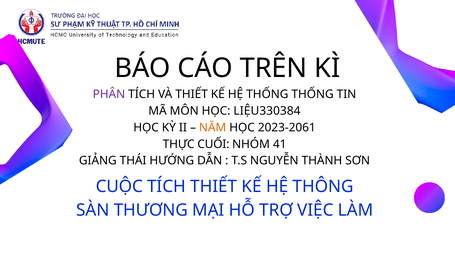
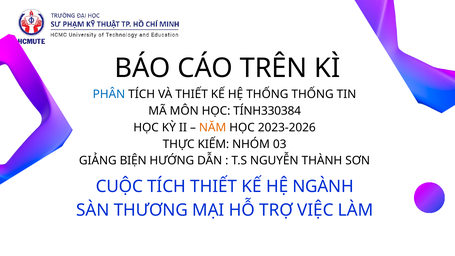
PHÂN colour: purple -> blue (109, 94)
LIỆU330384: LIỆU330384 -> TÍNH330384 (267, 111)
2023-2061: 2023-2061 -> 2023-2026 (287, 128)
CUỐI: CUỐI -> KIẾM (213, 144)
41: 41 -> 03 (280, 144)
THÁI: THÁI -> BIỆN (133, 161)
THÔNG: THÔNG -> NGÀNH (323, 186)
